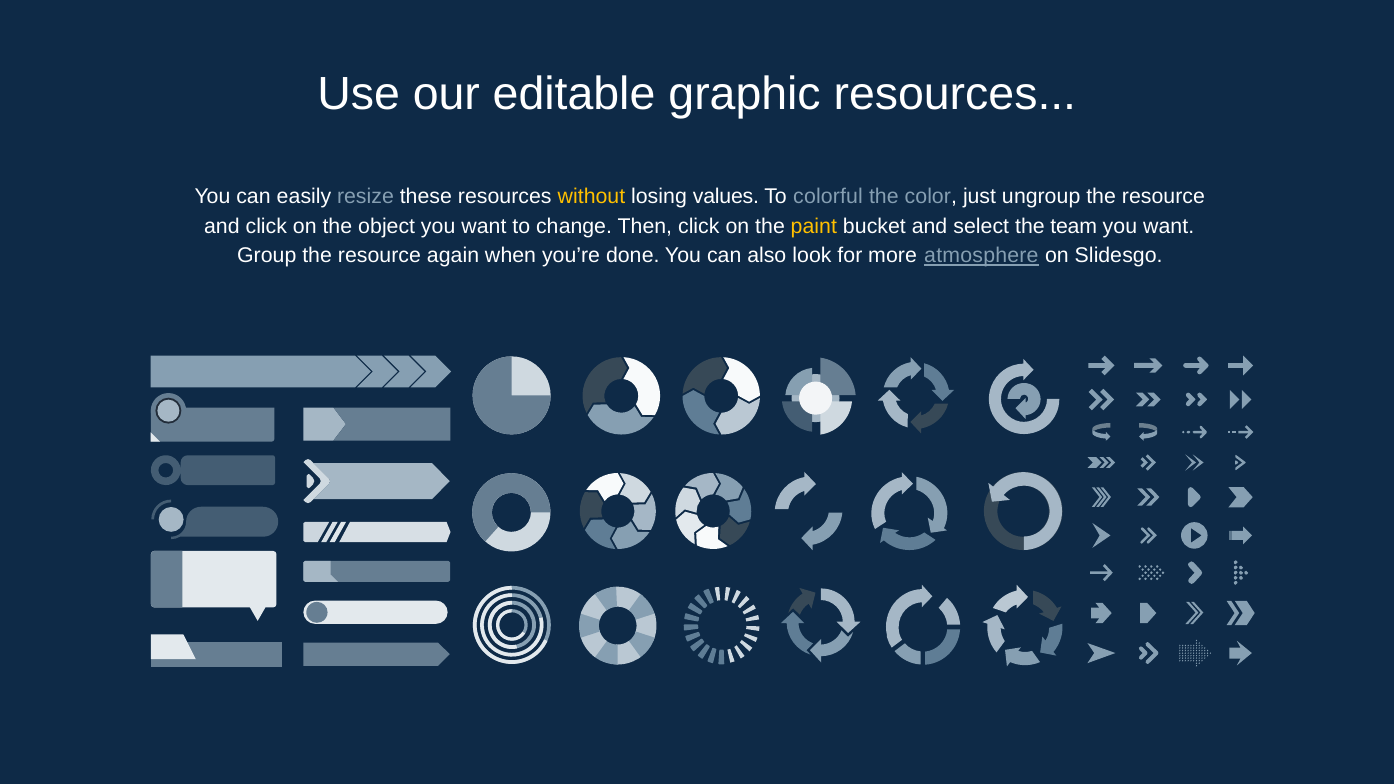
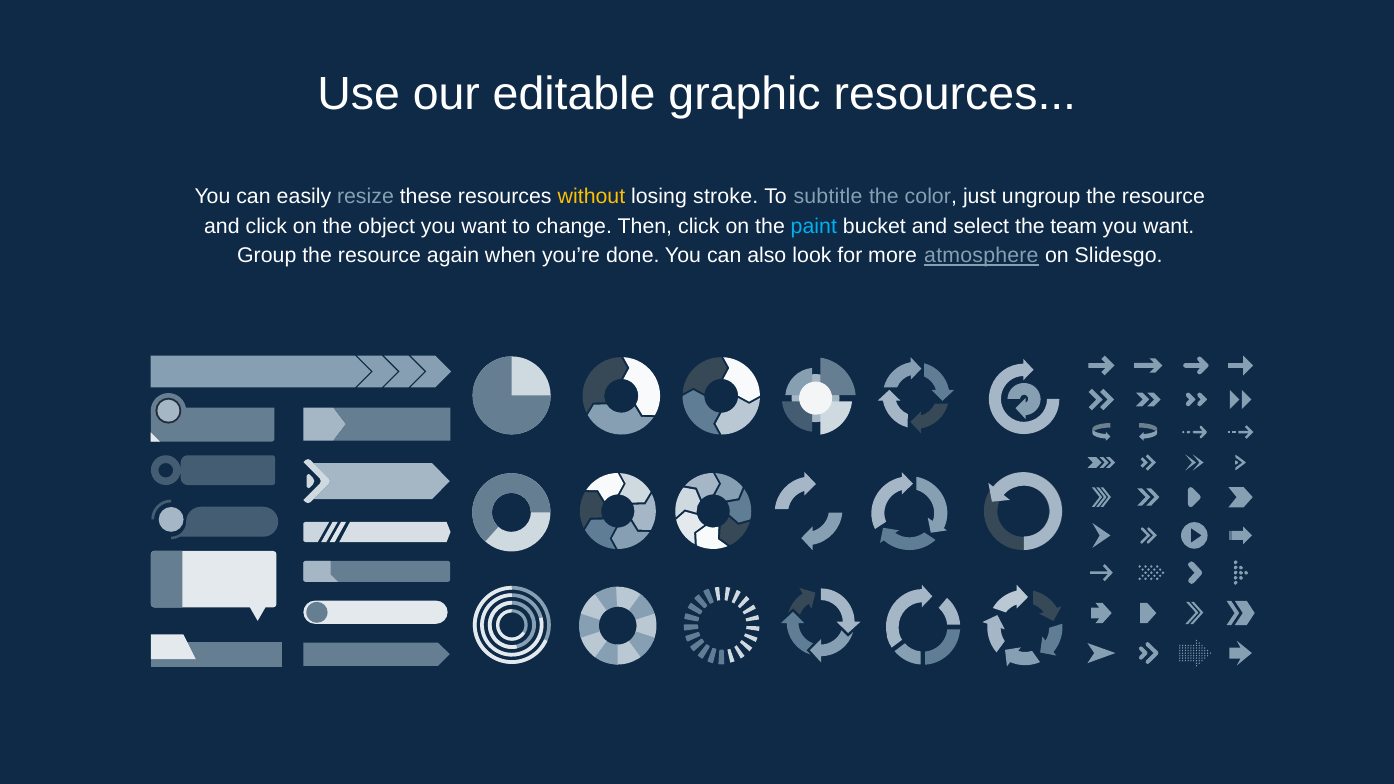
values: values -> stroke (726, 197)
colorful: colorful -> subtitle (828, 197)
paint colour: yellow -> light blue (814, 226)
